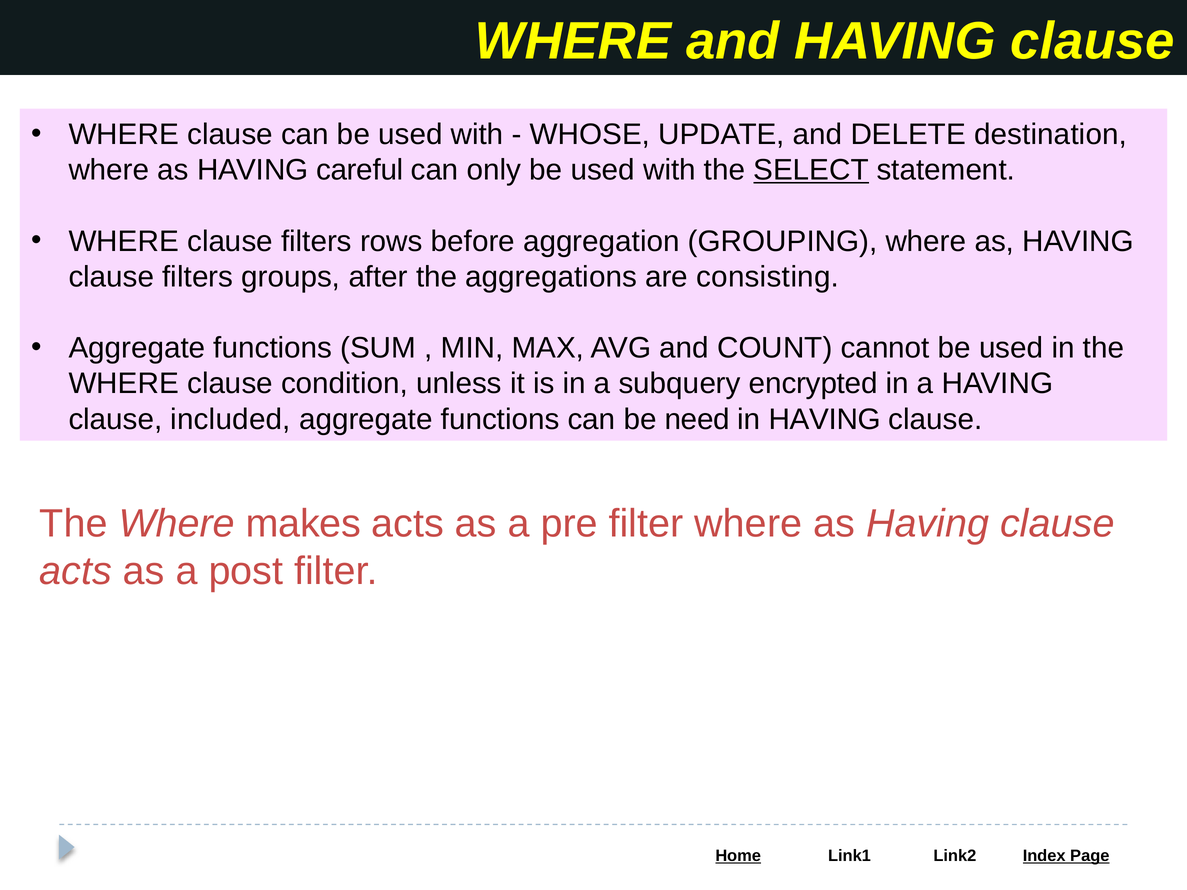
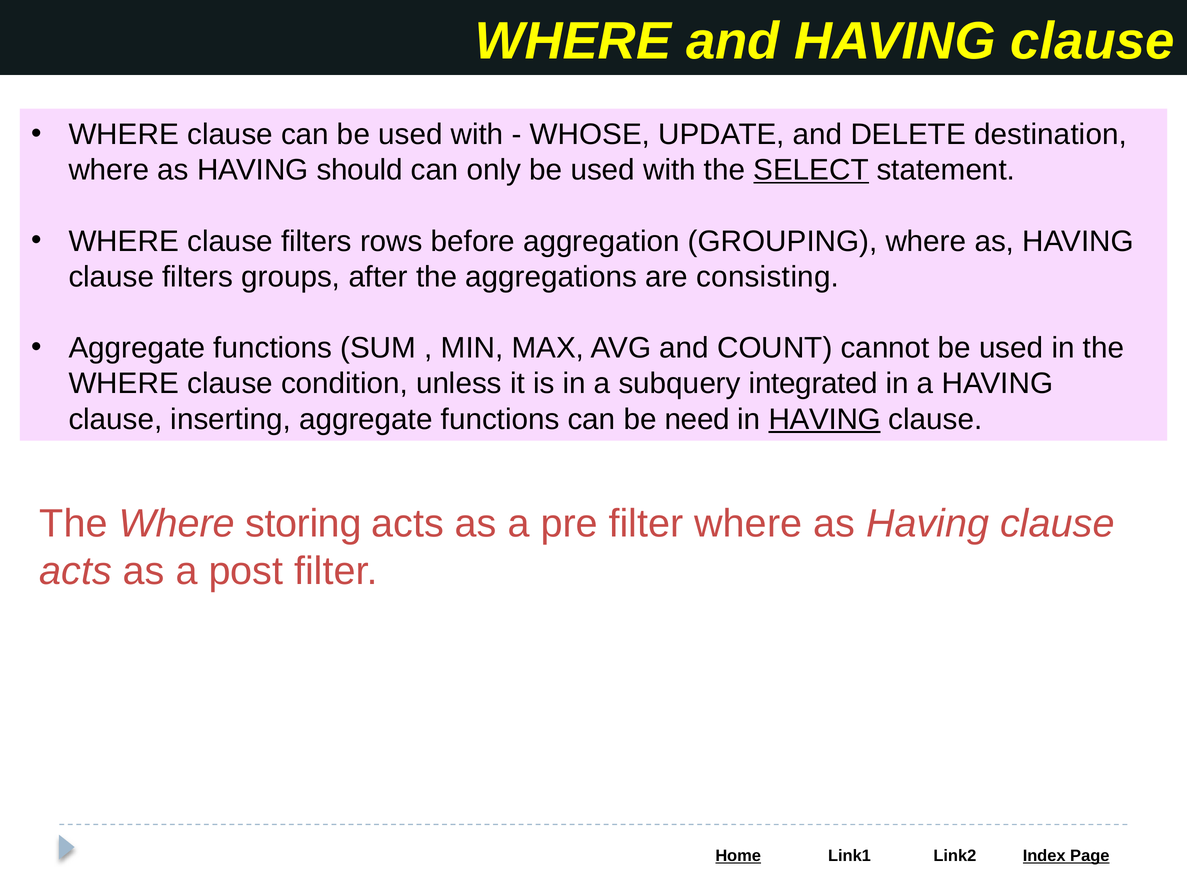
careful: careful -> should (360, 170)
encrypted: encrypted -> integrated (813, 384)
included: included -> inserting (231, 419)
HAVING underline: none -> present (825, 419)
makes: makes -> storing (303, 524)
